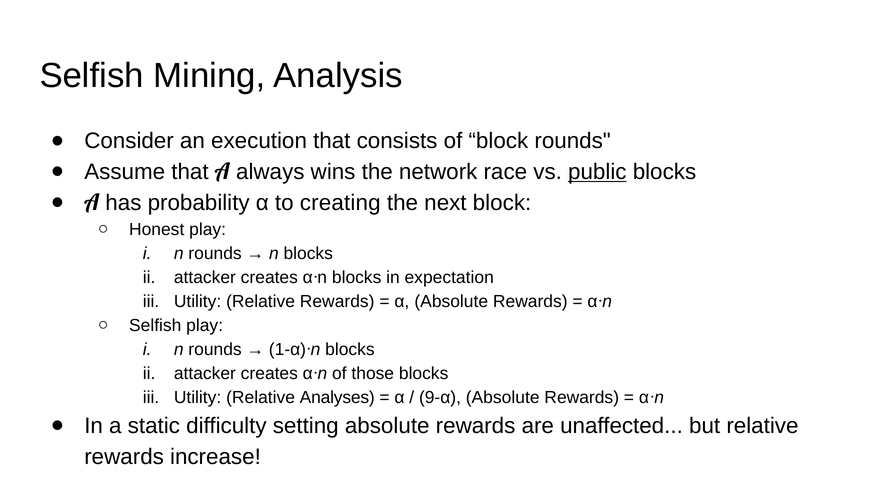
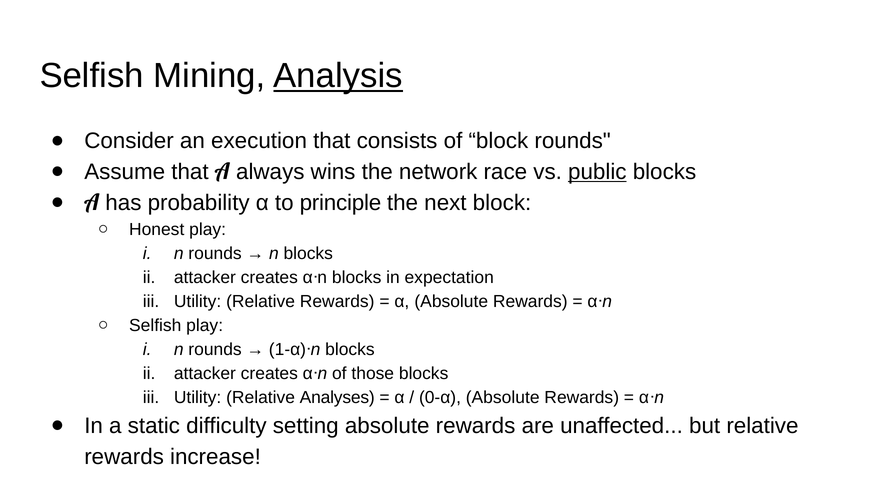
Analysis underline: none -> present (338, 76)
creating: creating -> principle (340, 203)
9-α: 9-α -> 0-α (440, 398)
